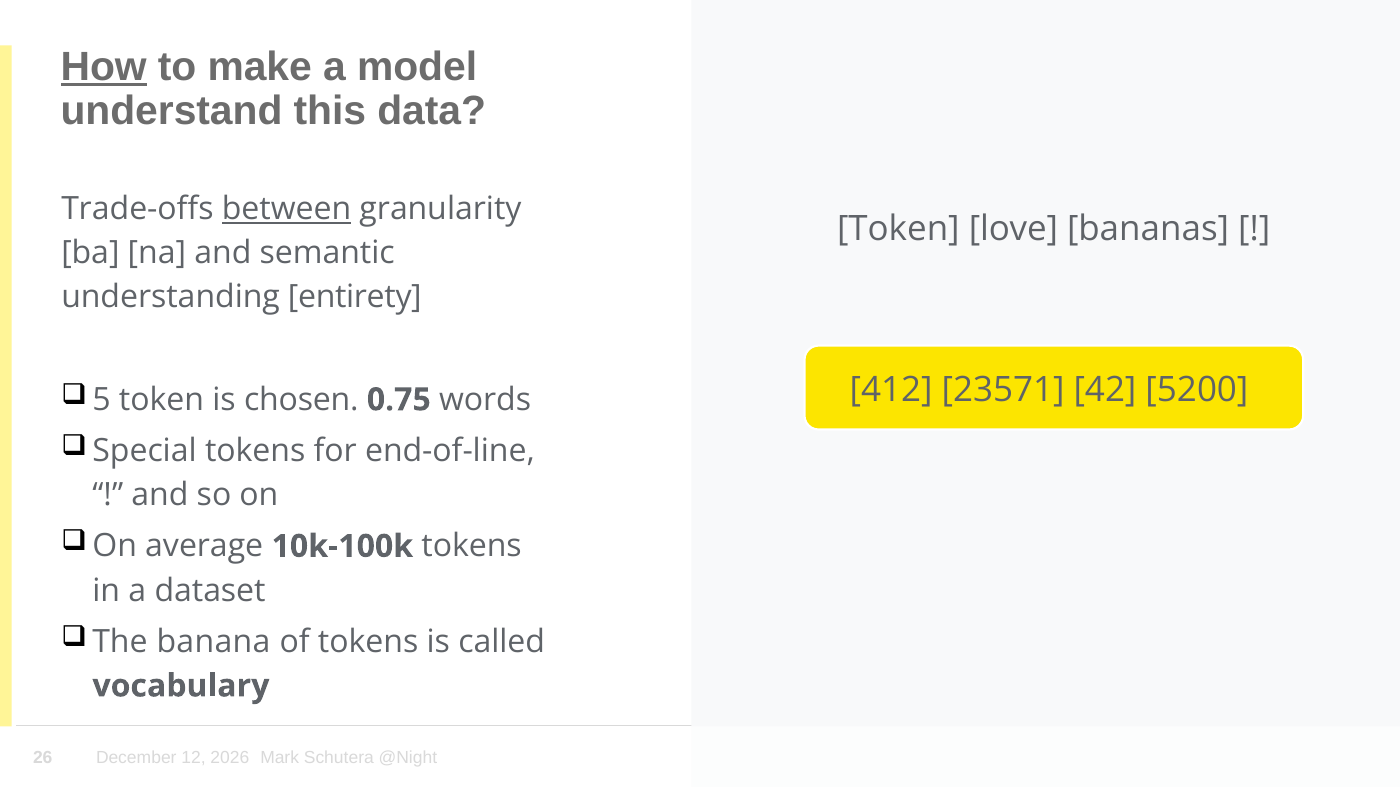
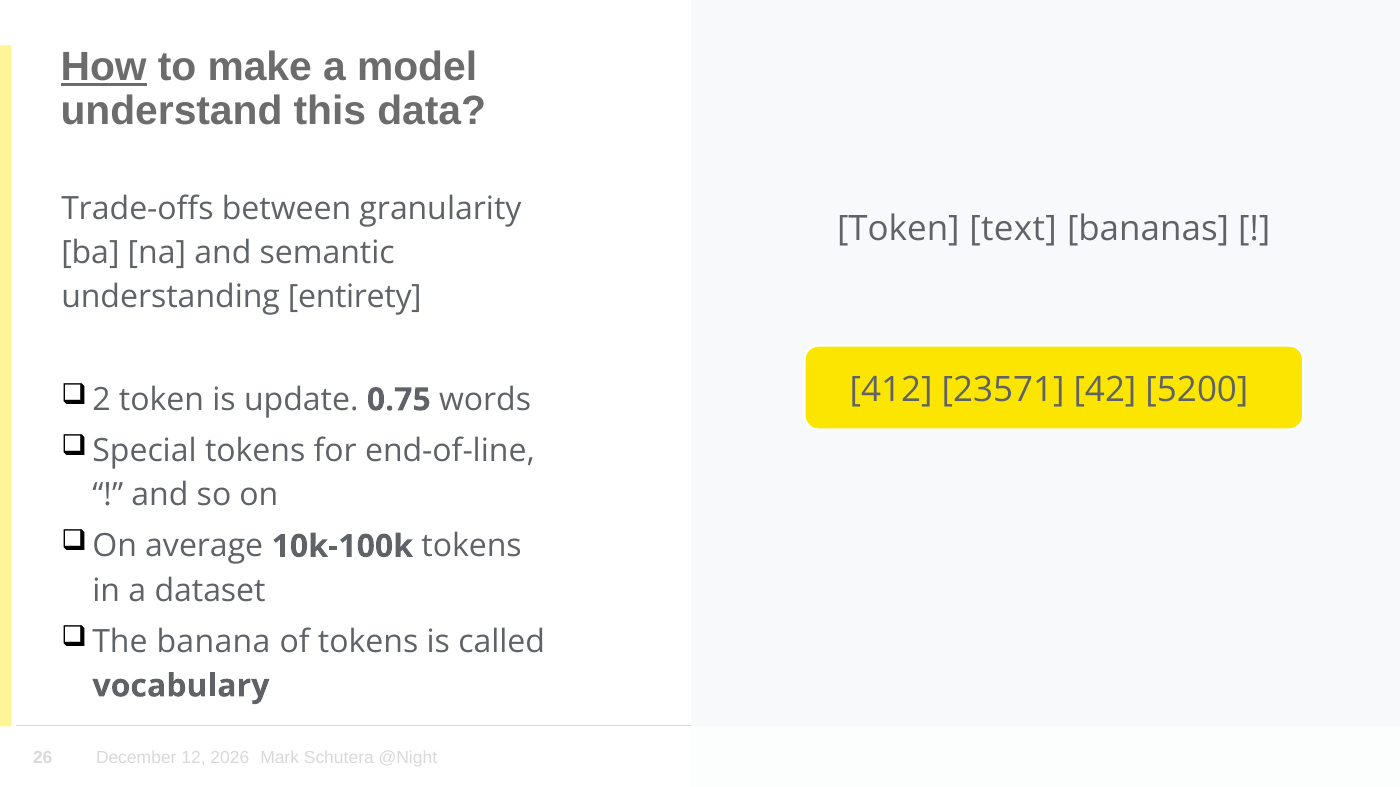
between underline: present -> none (287, 209)
love: love -> text (1013, 229)
5: 5 -> 2 (102, 400)
chosen: chosen -> update (301, 400)
